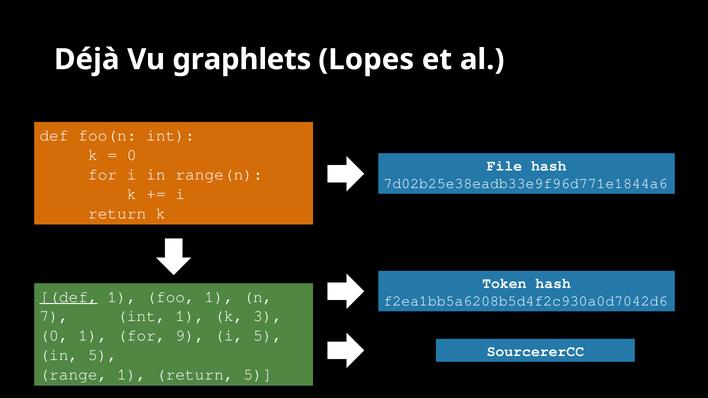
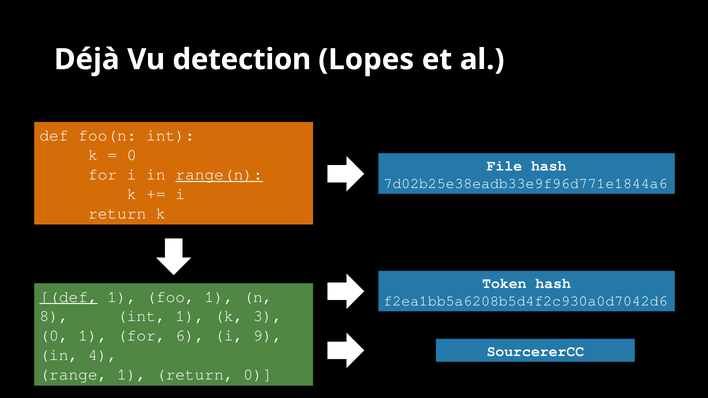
graphlets: graphlets -> detection (242, 59)
range(n underline: none -> present (219, 174)
7: 7 -> 8 (54, 316)
9: 9 -> 6 (190, 336)
i 5: 5 -> 9 (268, 336)
in 5: 5 -> 4 (103, 355)
return 5: 5 -> 0 (258, 375)
